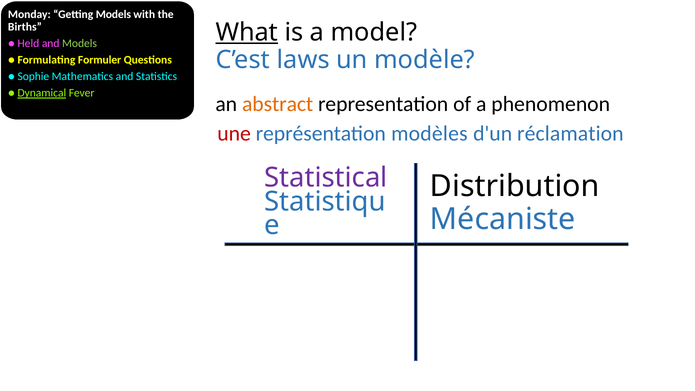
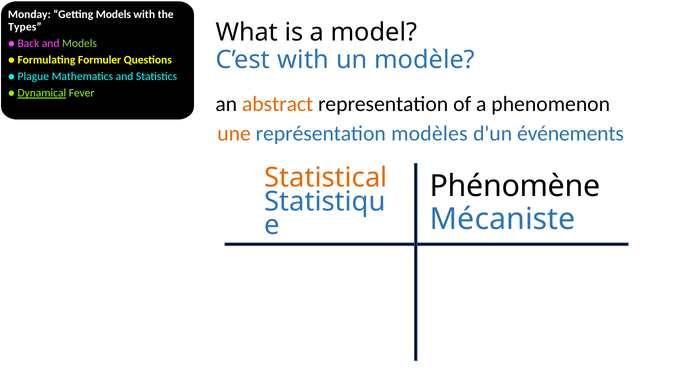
Births: Births -> Types (25, 27)
What underline: present -> none (247, 32)
Held: Held -> Back (28, 43)
C’est laws: laws -> with (303, 60)
Sophie: Sophie -> Plague (33, 76)
une colour: red -> orange (234, 134)
réclamation: réclamation -> événements (570, 134)
Statistical colour: purple -> orange (326, 178)
Distribution: Distribution -> Phénomène (515, 186)
